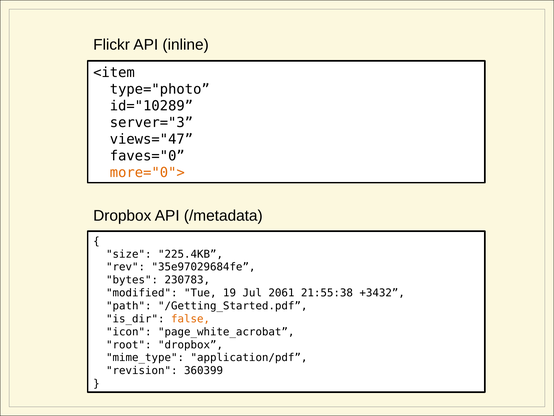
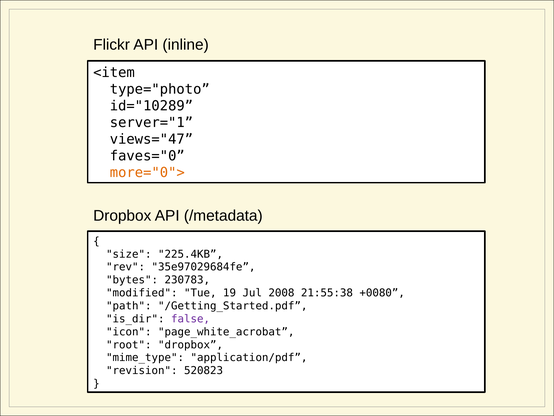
server="3: server="3 -> server="1 (151, 123)
2061: 2061 -> 2008 (281, 293)
+3432: +3432 -> +0080 (382, 293)
false colour: orange -> purple (191, 319)
360399: 360399 -> 520823 (204, 370)
